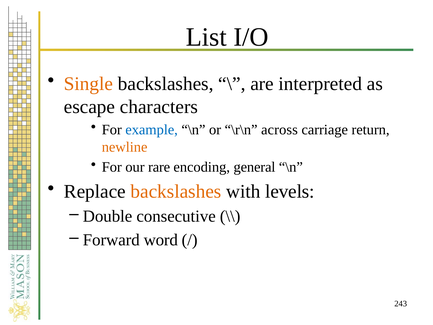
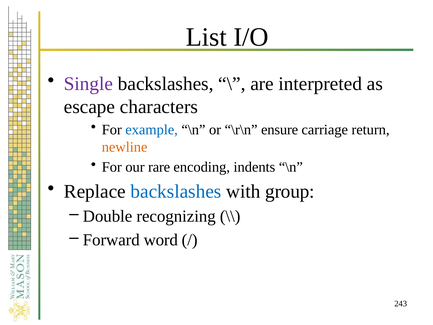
Single colour: orange -> purple (88, 84)
across: across -> ensure (280, 129)
general: general -> indents (254, 167)
backslashes colour: orange -> blue (176, 191)
levels: levels -> group (290, 191)
consecutive: consecutive -> recognizing (176, 216)
